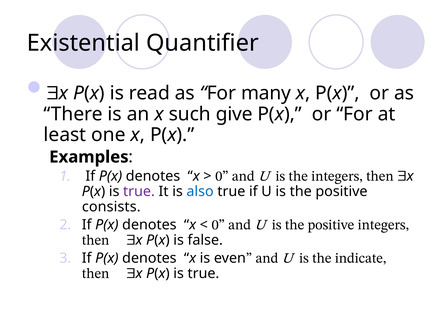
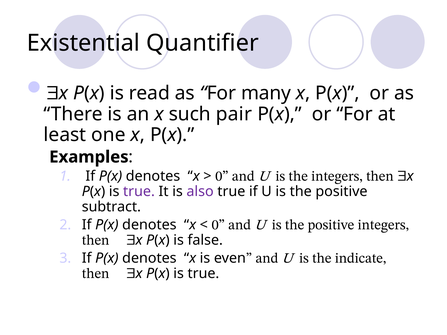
give: give -> pair (234, 114)
also colour: blue -> purple (200, 192)
consists: consists -> subtract (111, 207)
